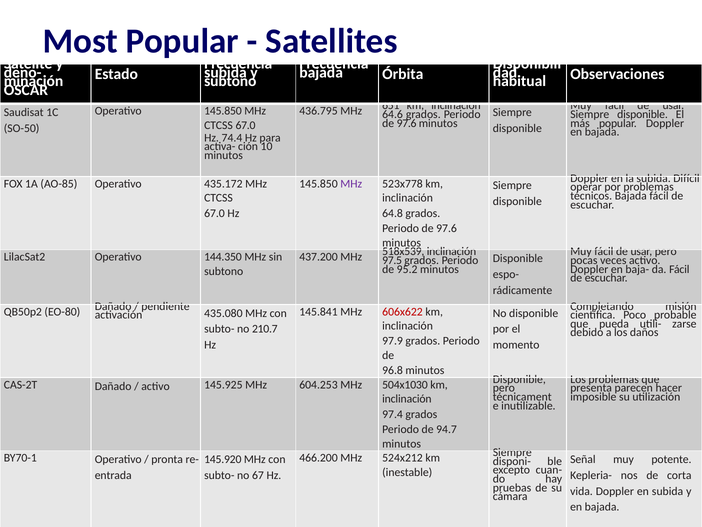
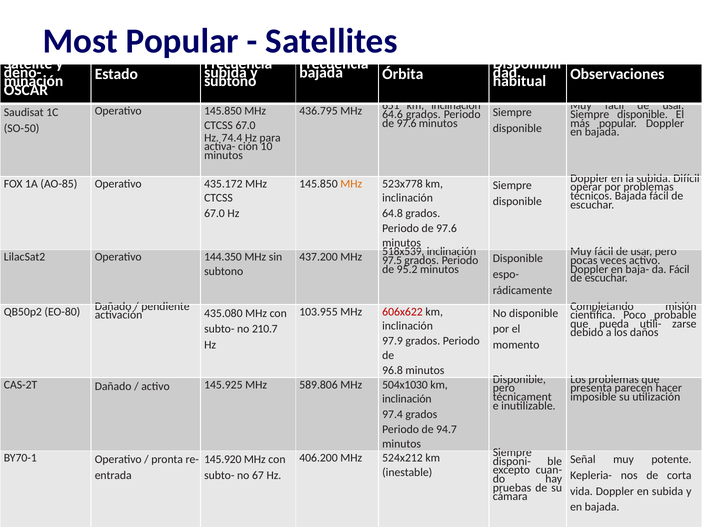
MHz colour: purple -> orange (351, 184)
145.841: 145.841 -> 103.955 (318, 311)
604.253: 604.253 -> 589.806 (318, 384)
466.200: 466.200 -> 406.200 (318, 458)
